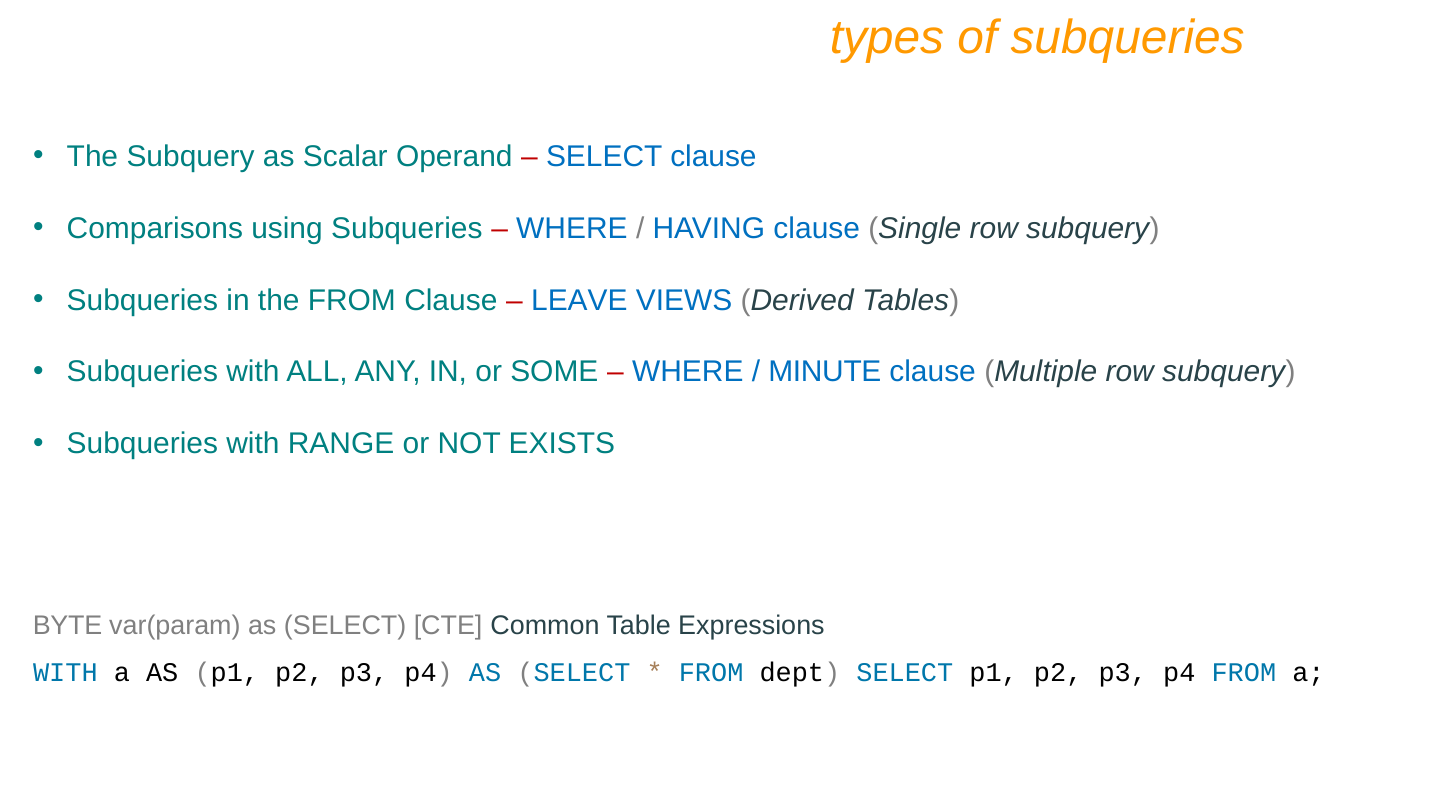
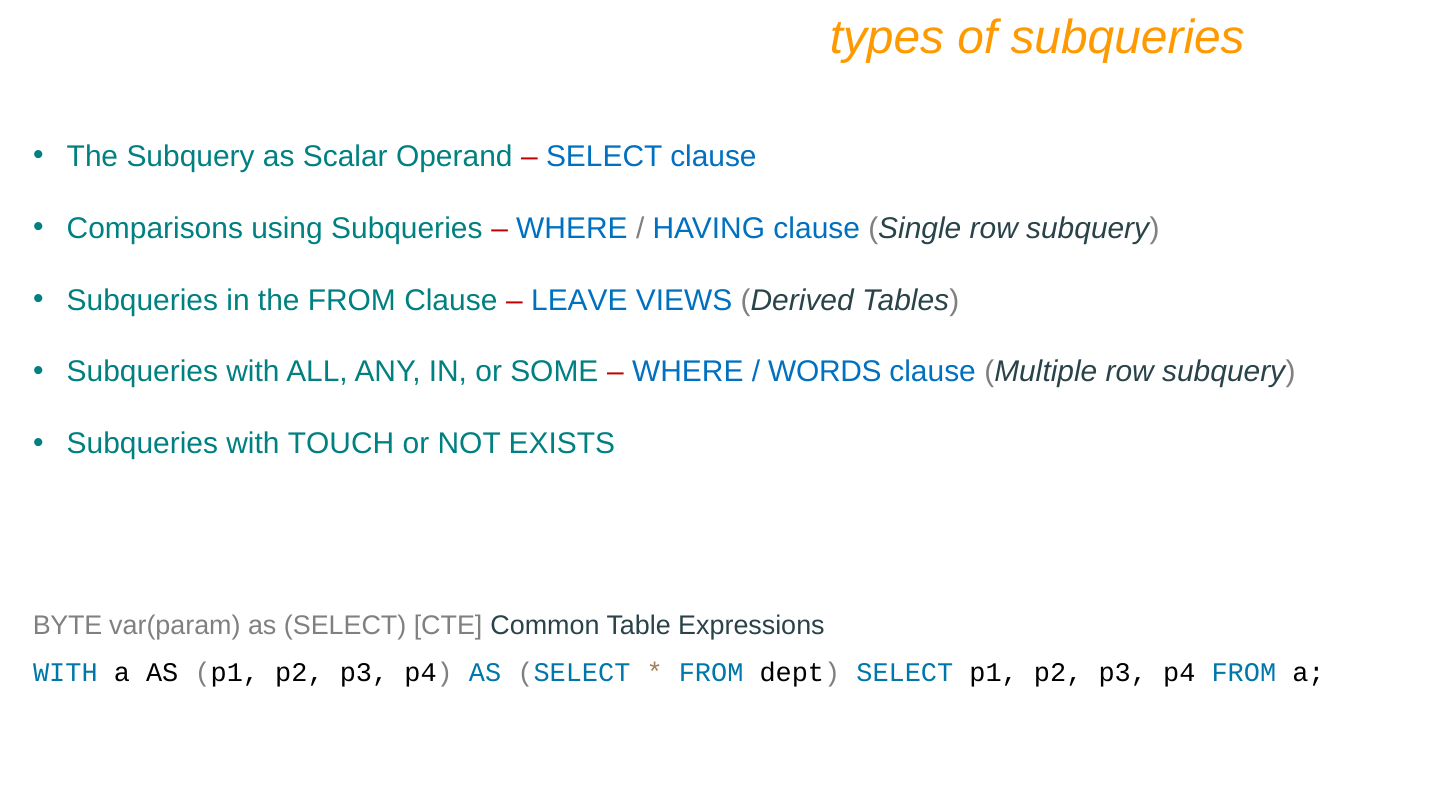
MINUTE: MINUTE -> WORDS (825, 372)
RANGE: RANGE -> TOUCH (341, 444)
